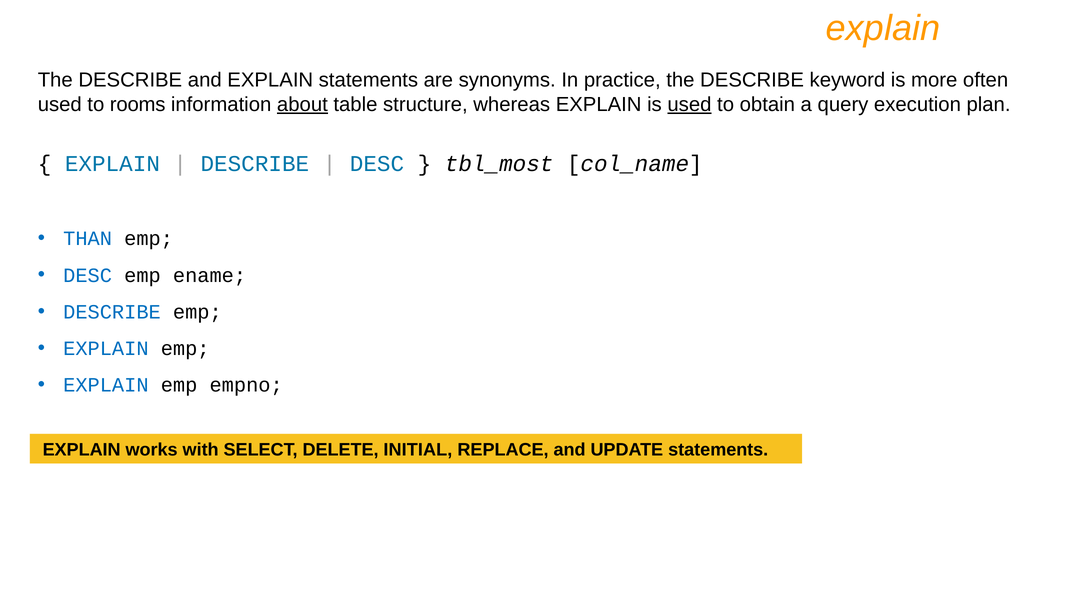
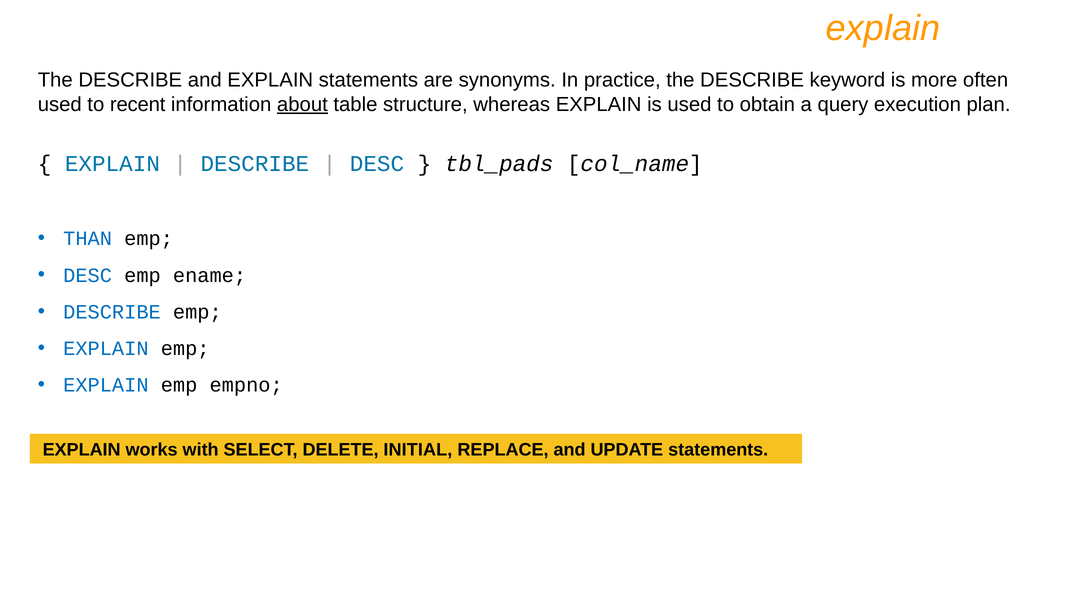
rooms: rooms -> recent (138, 104)
used underline: present -> none (689, 104)
tbl_most: tbl_most -> tbl_pads (499, 164)
